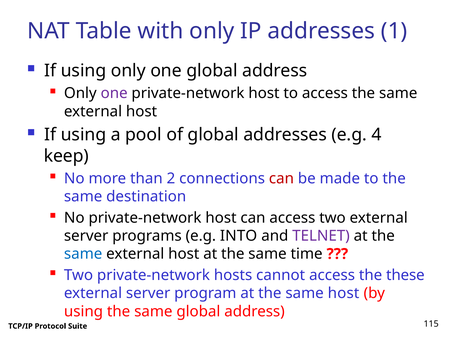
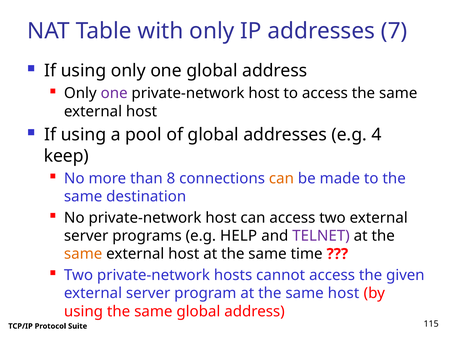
1: 1 -> 7 (394, 31)
2: 2 -> 8 (171, 178)
can colour: red -> orange (281, 178)
INTO: INTO -> HELP (239, 236)
same colour: blue -> orange (83, 254)
these: these -> given (405, 275)
